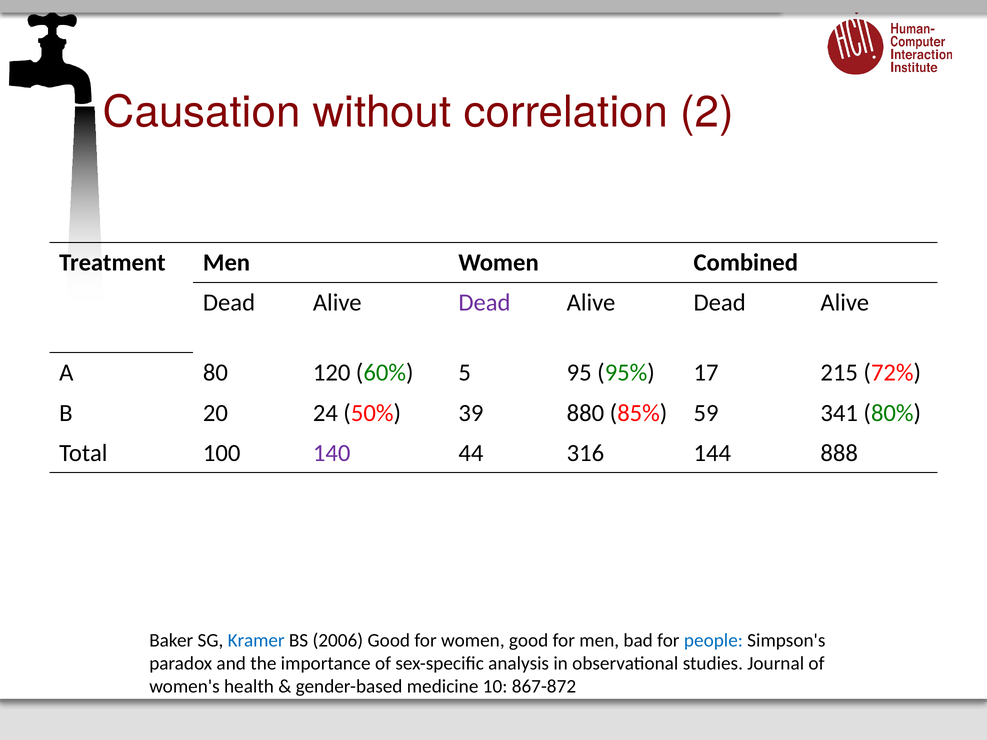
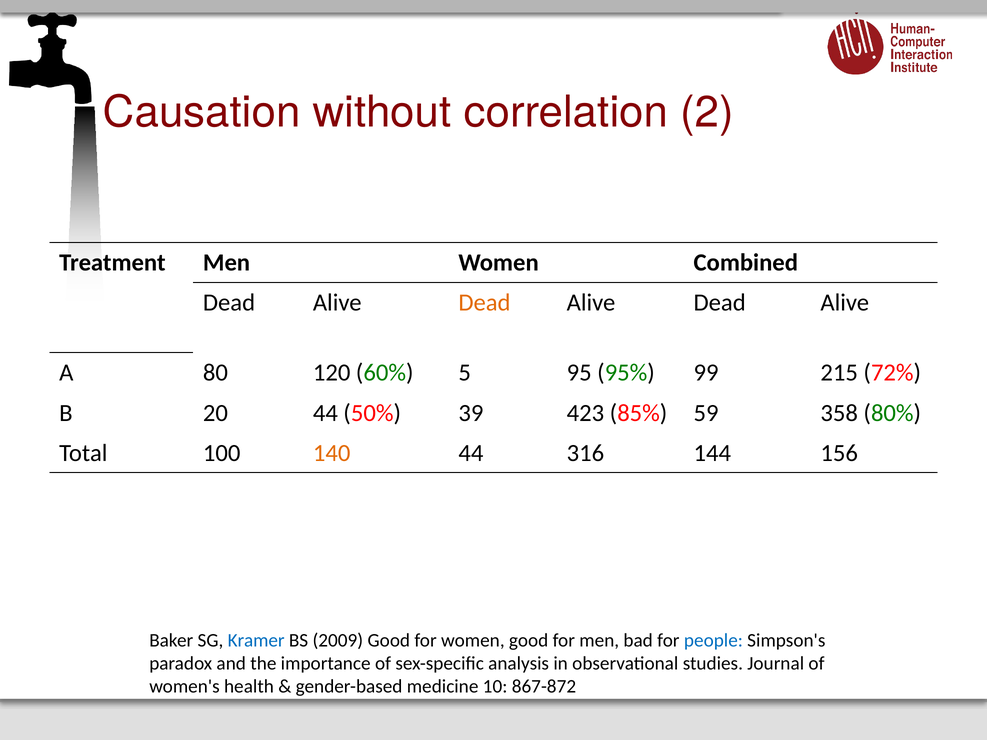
Dead colour: purple -> orange (485, 303)
17: 17 -> 99 (706, 373)
20 24: 24 -> 44 (325, 413)
880: 880 -> 423 (585, 413)
341: 341 -> 358 (839, 413)
140 colour: purple -> orange (332, 453)
888: 888 -> 156 (839, 453)
2006: 2006 -> 2009 (338, 641)
